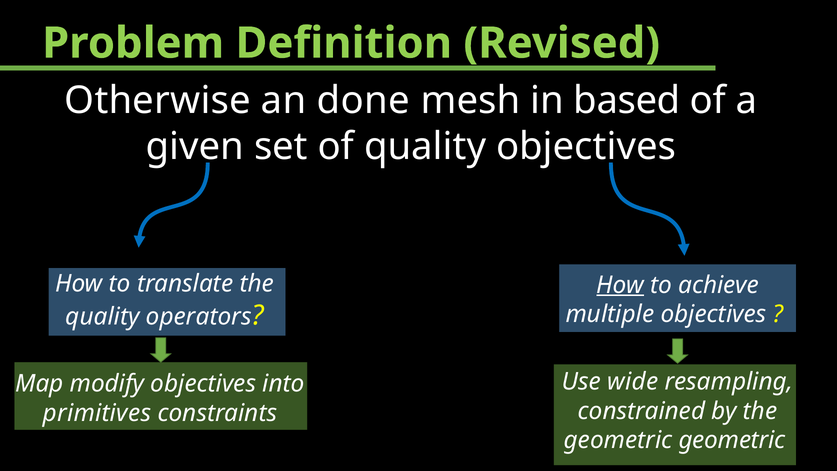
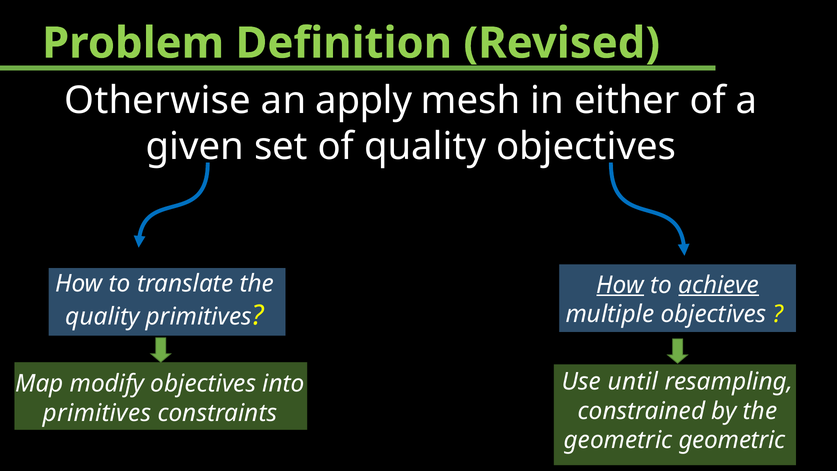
done: done -> apply (364, 101)
based: based -> either (627, 101)
achieve underline: none -> present (719, 285)
quality operators: operators -> primitives (199, 316)
wide: wide -> until (633, 382)
